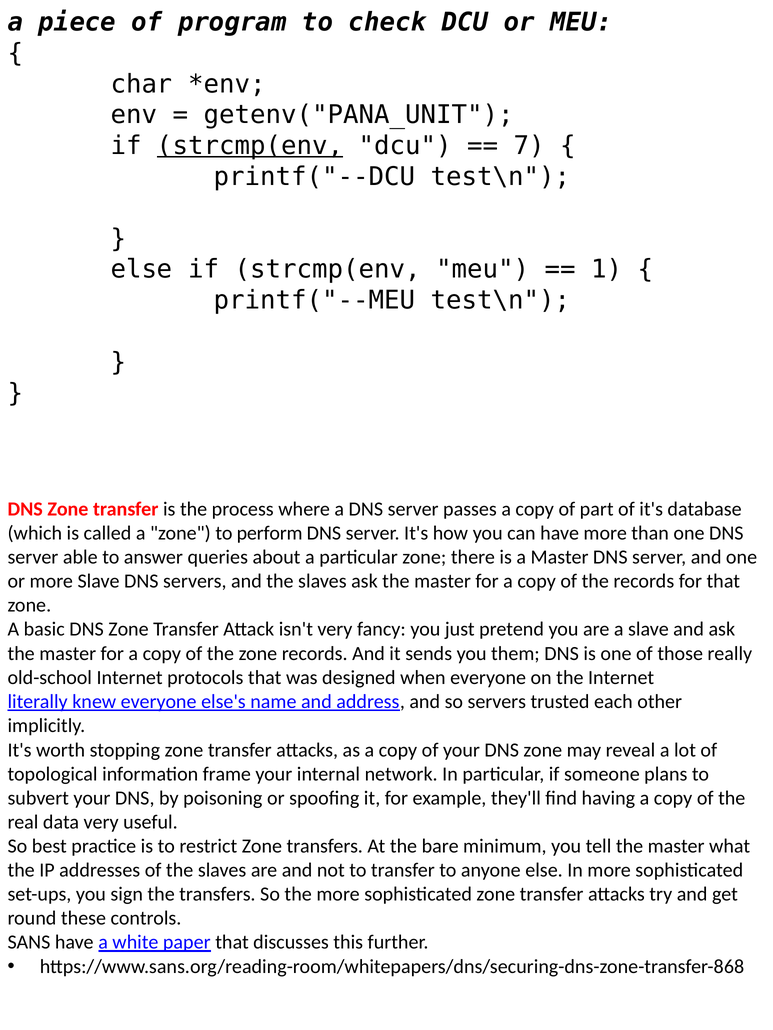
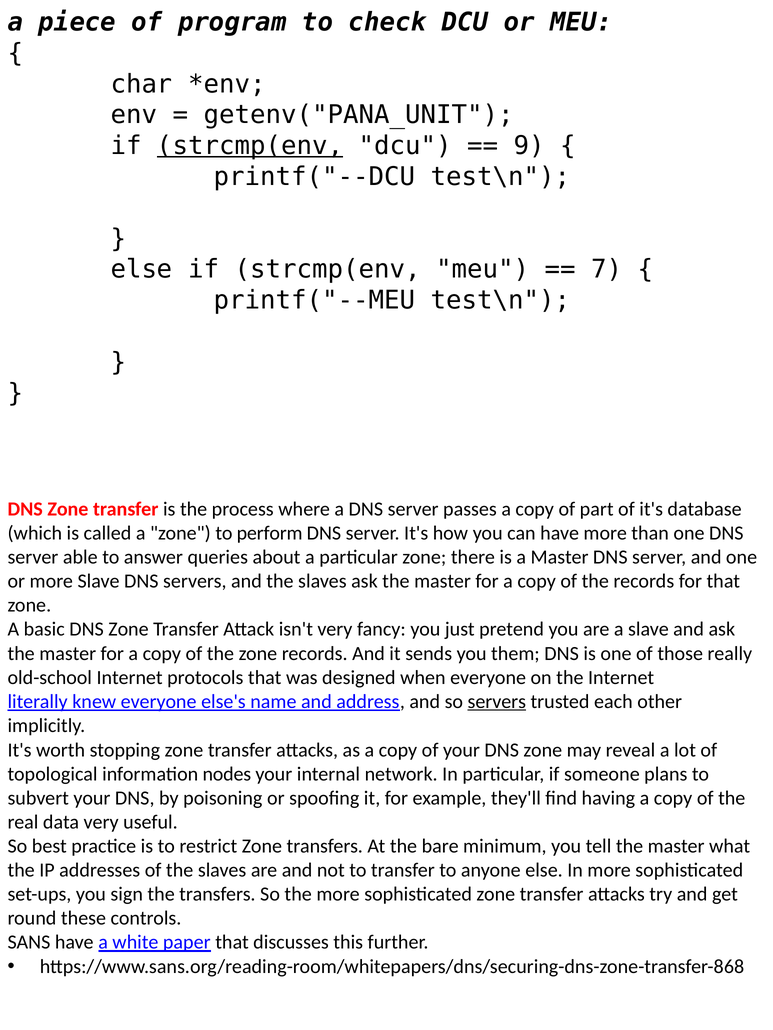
7: 7 -> 9 (529, 146)
1: 1 -> 7 (607, 270)
servers underline: none -> present (497, 702)
frame: frame -> nodes (227, 774)
